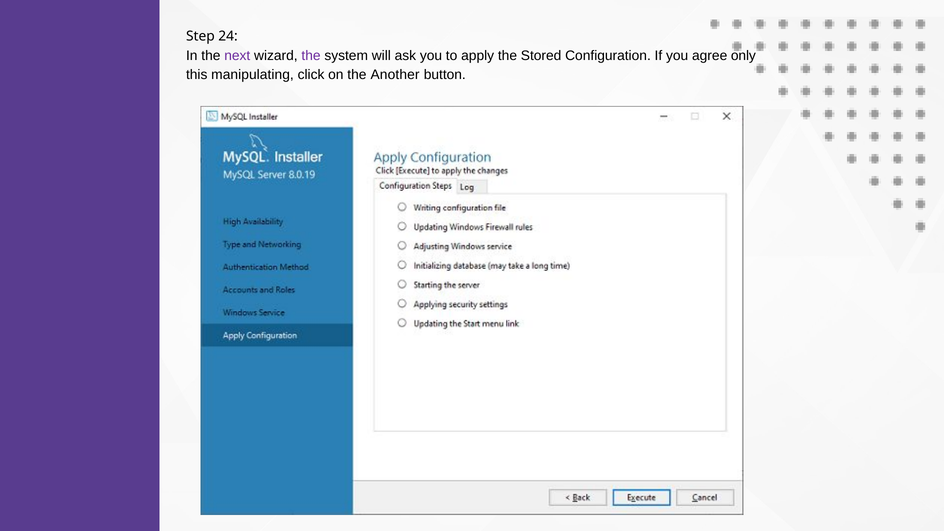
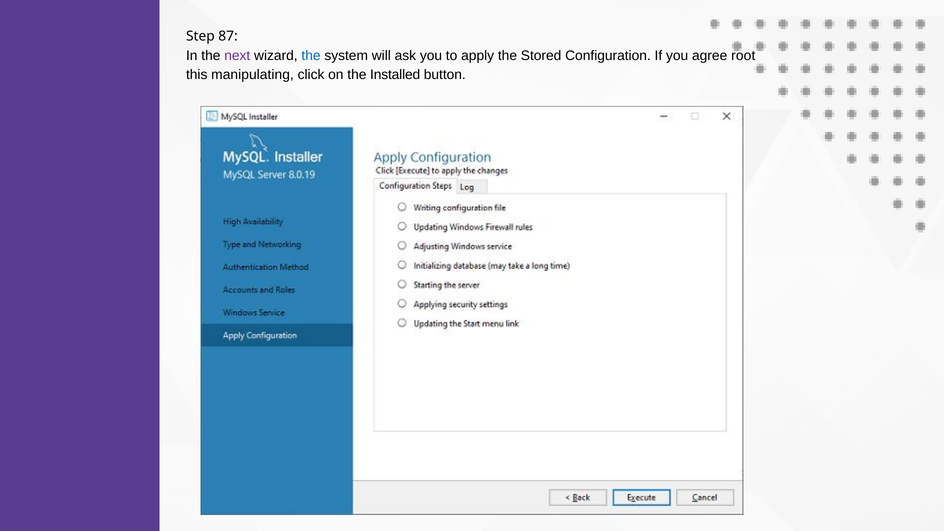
24: 24 -> 87 (228, 36)
the colour: purple -> blue (311, 56)
only: only -> root (743, 56)
Another: Another -> Installed (395, 75)
